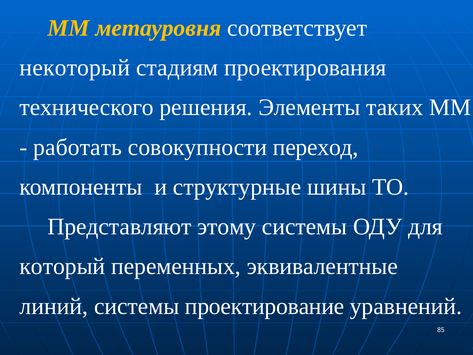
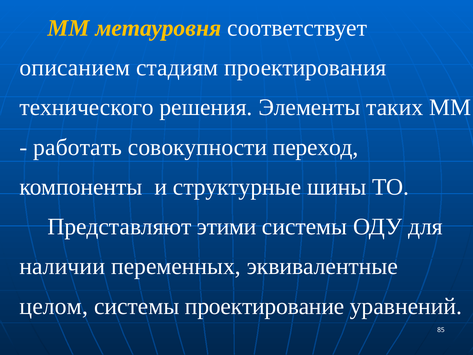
некоторый: некоторый -> описанием (75, 68)
этому: этому -> этими (227, 227)
который: который -> наличии (62, 266)
линий: линий -> целом (54, 306)
